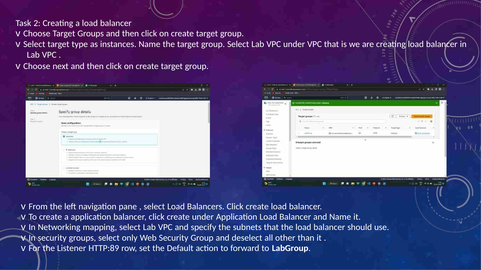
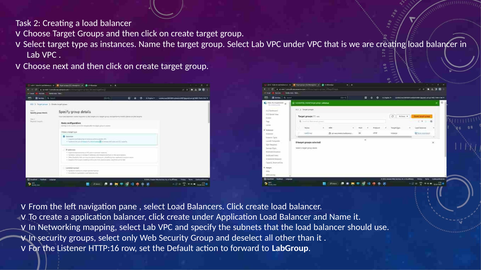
HTTP:89: HTTP:89 -> HTTP:16 (104, 249)
